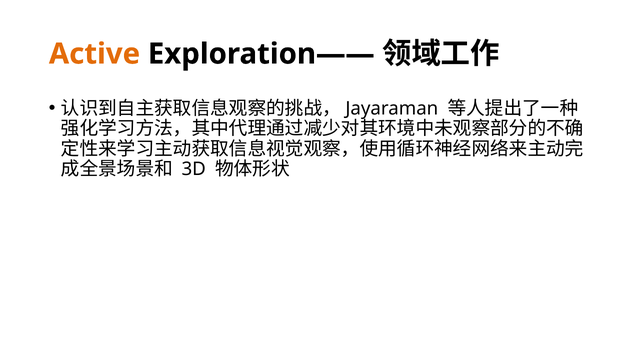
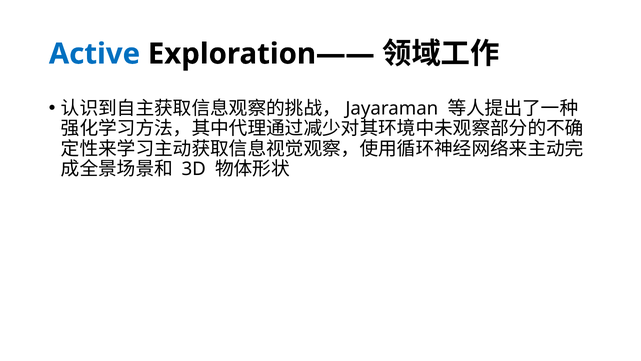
Active colour: orange -> blue (95, 54)
